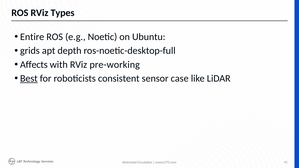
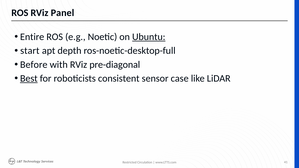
Types: Types -> Panel (62, 13)
Ubuntu underline: none -> present (149, 37)
grids: grids -> start (30, 51)
Affects: Affects -> Before (34, 65)
pre-working: pre-working -> pre-diagonal (115, 65)
